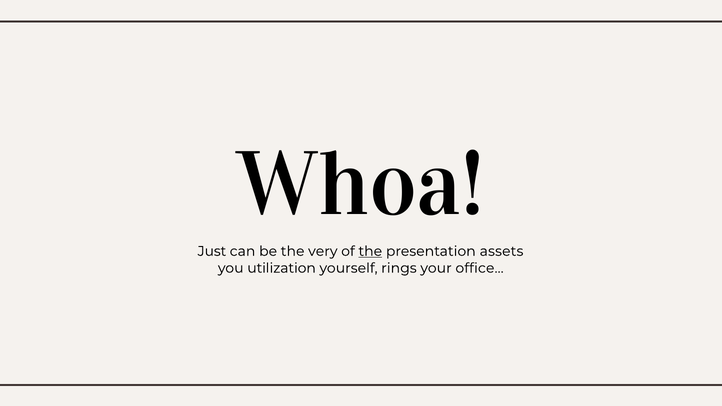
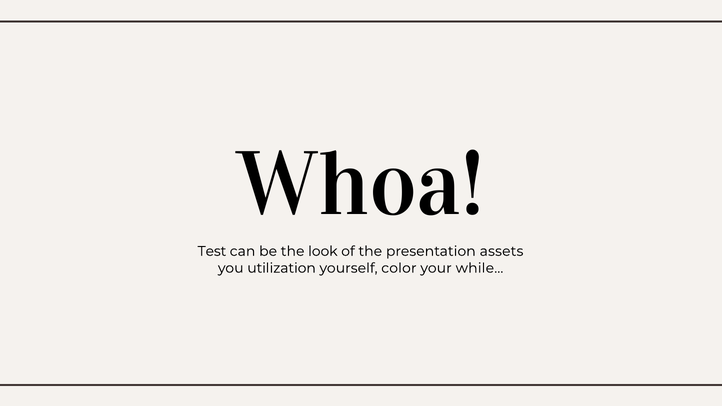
Just: Just -> Test (212, 251)
very: very -> look (323, 251)
the underline: present -> none (370, 251)
rings: rings -> color (399, 268)
office…: office… -> while… (479, 268)
